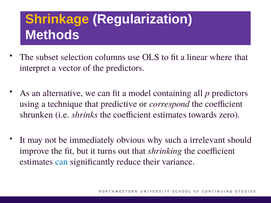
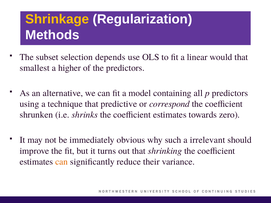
columns: columns -> depends (110, 57)
where: where -> would (221, 57)
interpret: interpret -> smallest (35, 68)
vector: vector -> higher (70, 68)
can colour: blue -> orange (62, 162)
